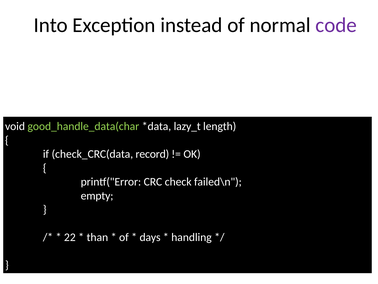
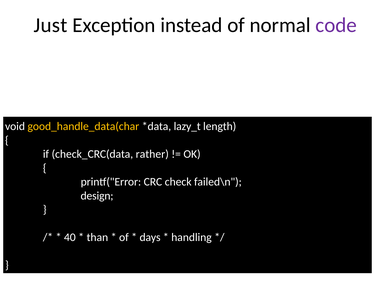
Into: Into -> Just (51, 25)
good_handle_data(char colour: light green -> yellow (83, 126)
record: record -> rather (152, 154)
empty: empty -> design (97, 195)
22: 22 -> 40 (70, 237)
